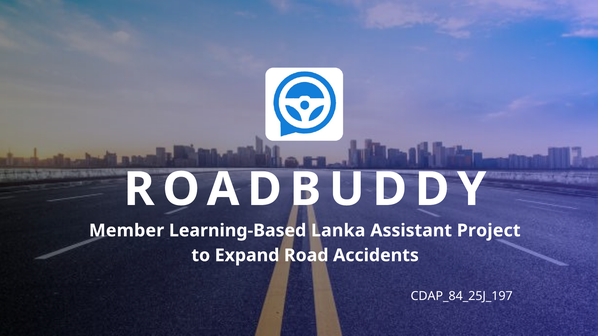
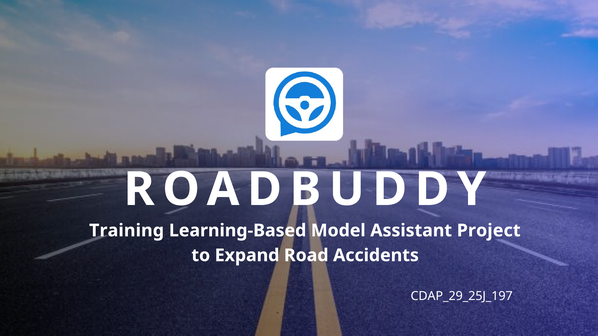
Member: Member -> Training (127, 231)
Lanka: Lanka -> Model (338, 231)
CDAP_84_25J_197: CDAP_84_25J_197 -> CDAP_29_25J_197 (462, 296)
